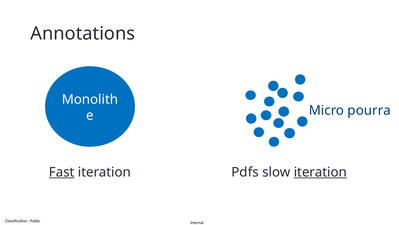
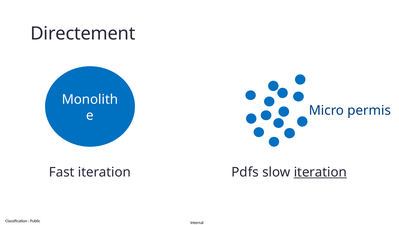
Annotations: Annotations -> Directement (83, 34)
pourra: pourra -> permis (369, 110)
Fast underline: present -> none (62, 172)
